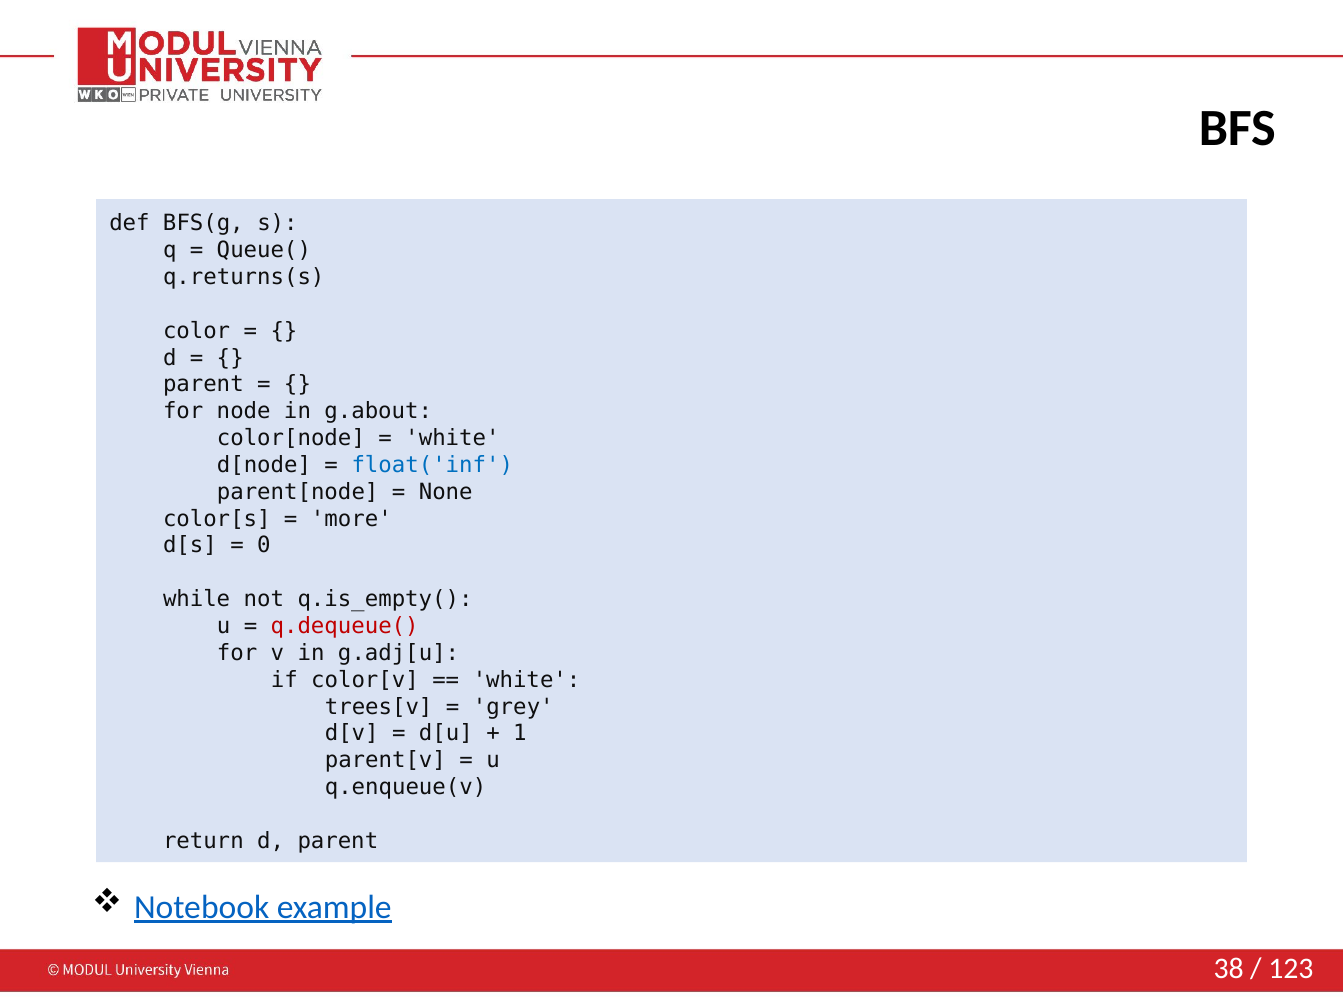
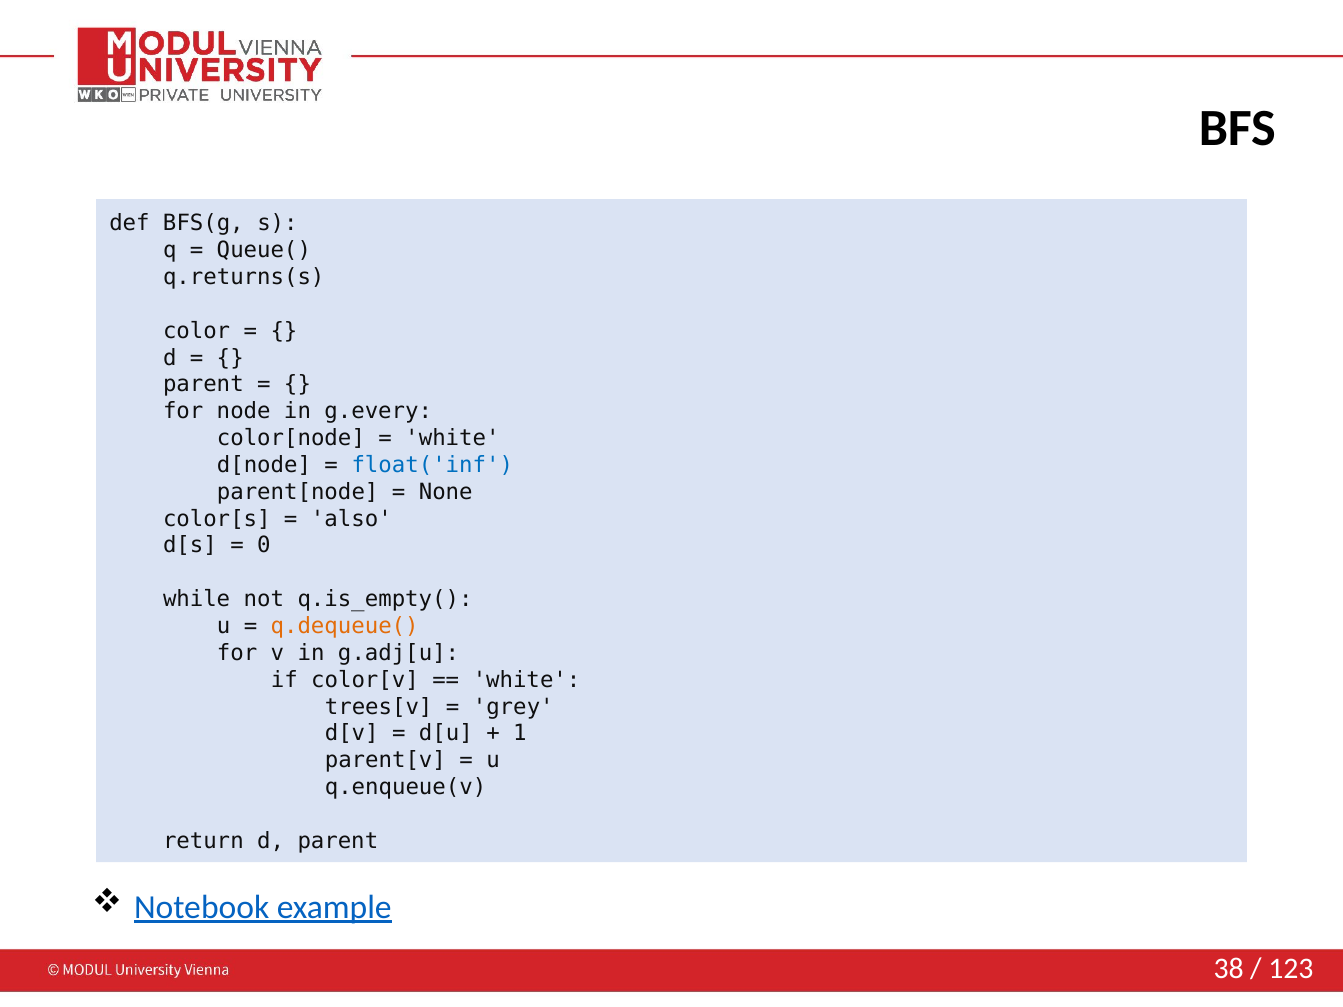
g.about: g.about -> g.every (378, 411)
more: more -> also (351, 519)
q.dequeue( colour: red -> orange (345, 626)
